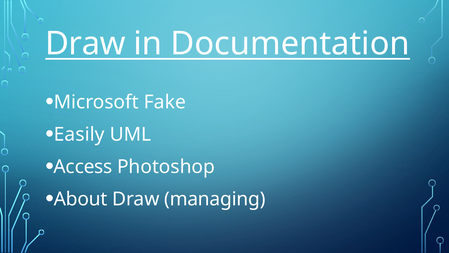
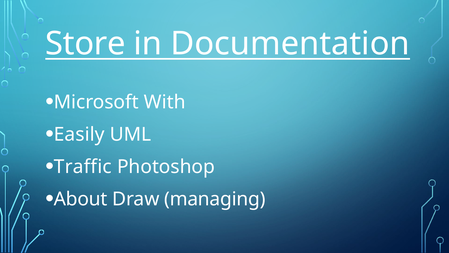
Draw: Draw -> Store (85, 44)
Fake: Fake -> With (165, 102)
Access: Access -> Traffic (83, 167)
